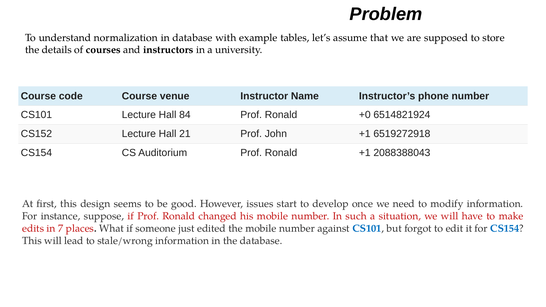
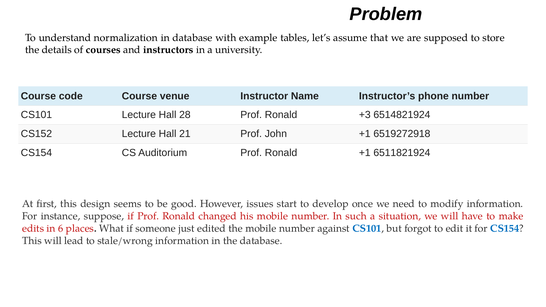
84: 84 -> 28 (185, 115)
+0: +0 -> +3 (365, 115)
2088388043: 2088388043 -> 6511821924 (402, 153)
7: 7 -> 6 (61, 229)
